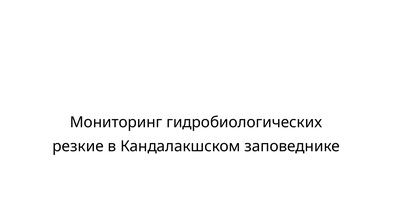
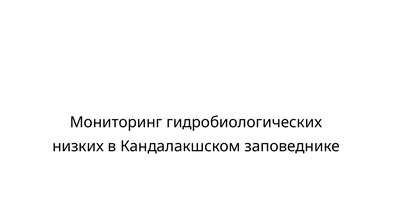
резкие: резкие -> низких (78, 146)
